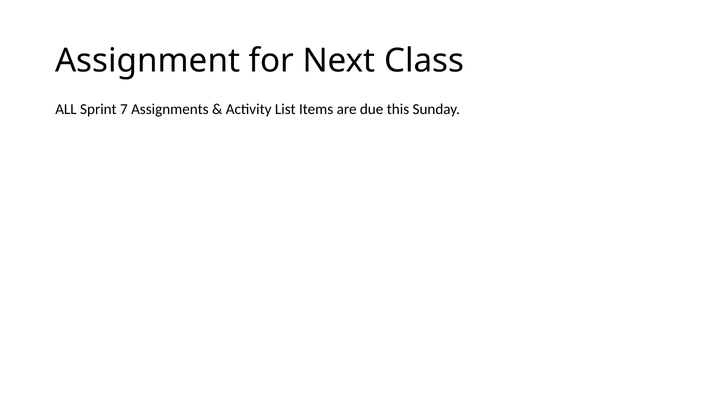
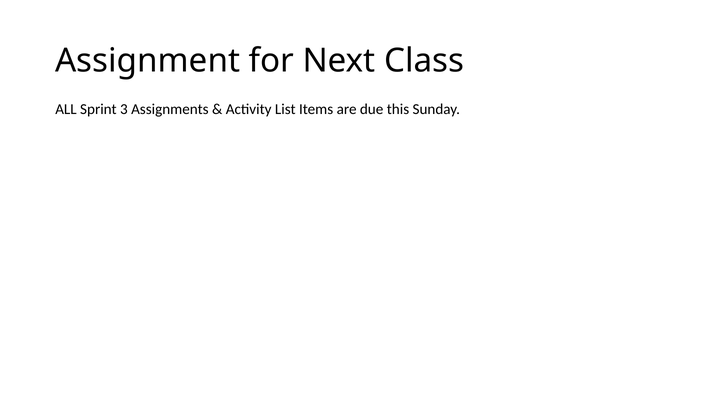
7: 7 -> 3 (124, 109)
